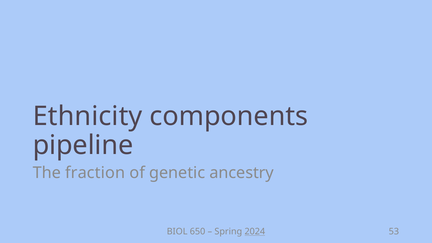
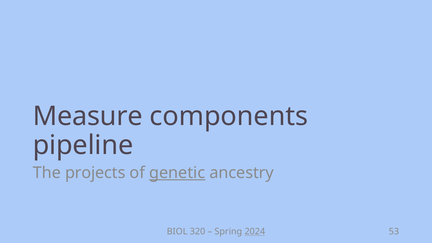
Ethnicity: Ethnicity -> Measure (88, 116)
fraction: fraction -> projects (95, 173)
genetic underline: none -> present (177, 173)
650: 650 -> 320 (198, 232)
